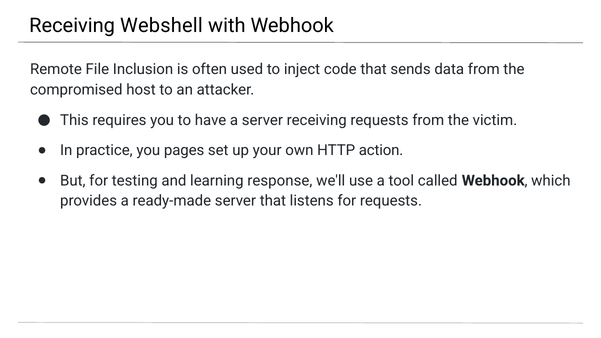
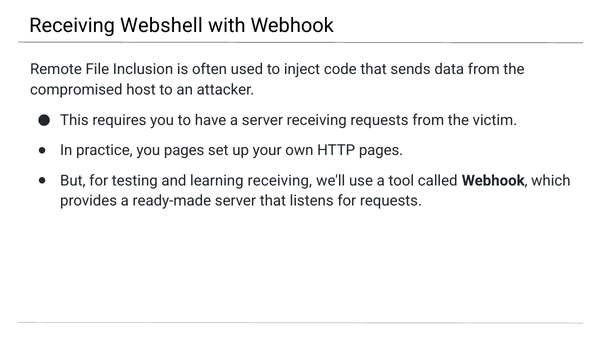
HTTP action: action -> pages (381, 150)
learning response: response -> receiving (280, 181)
